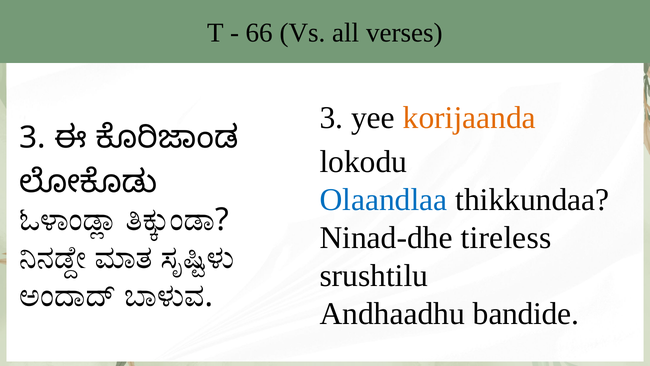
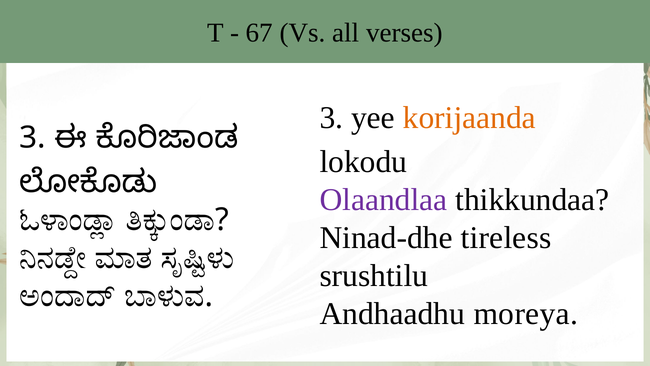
66: 66 -> 67 (259, 33)
Olaandlaa colour: blue -> purple (384, 200)
bandide: bandide -> moreya (526, 313)
